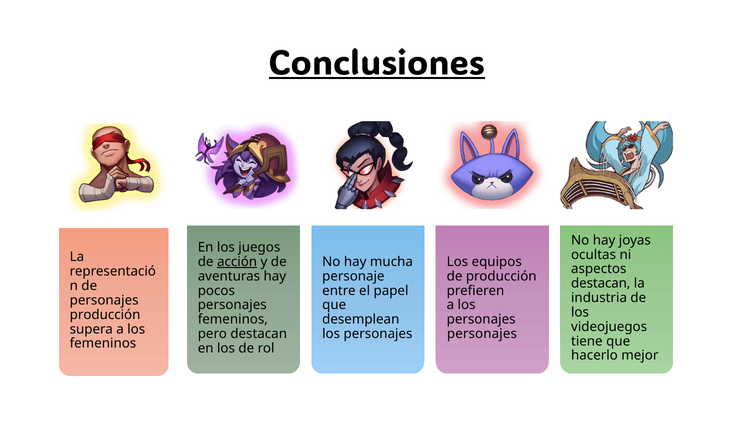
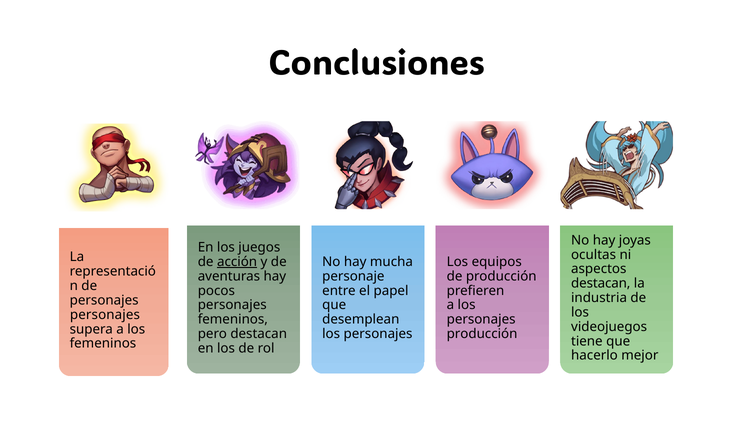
Conclusiones underline: present -> none (377, 63)
producción: producción -> personajes (105, 315)
personajes: personajes -> producción (482, 334)
